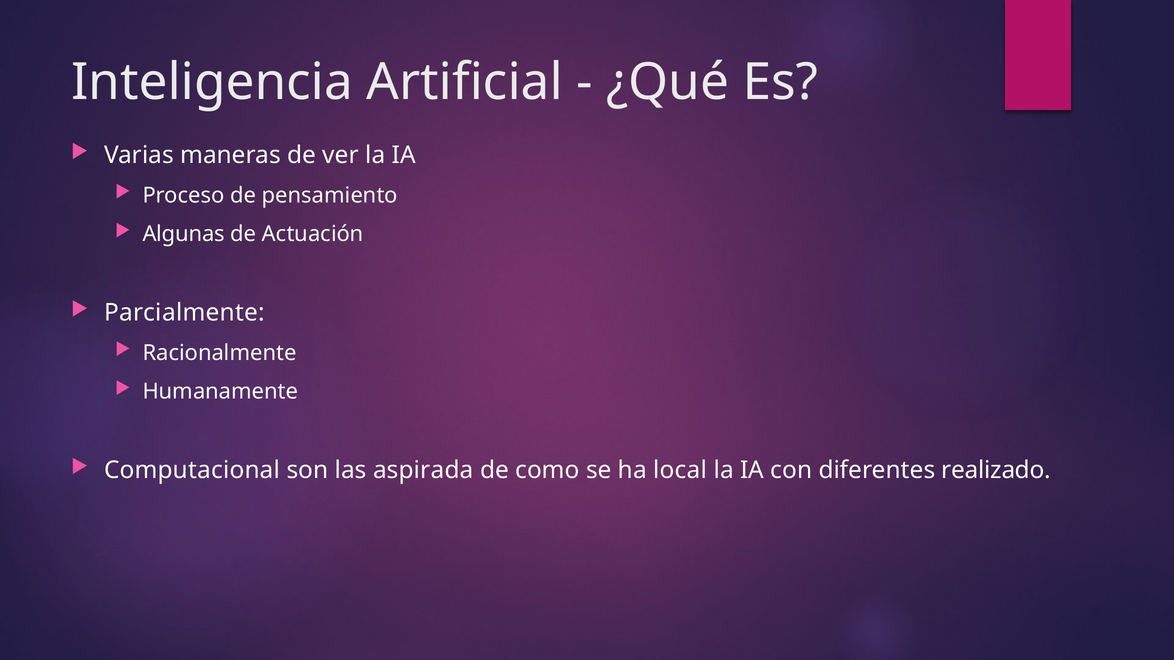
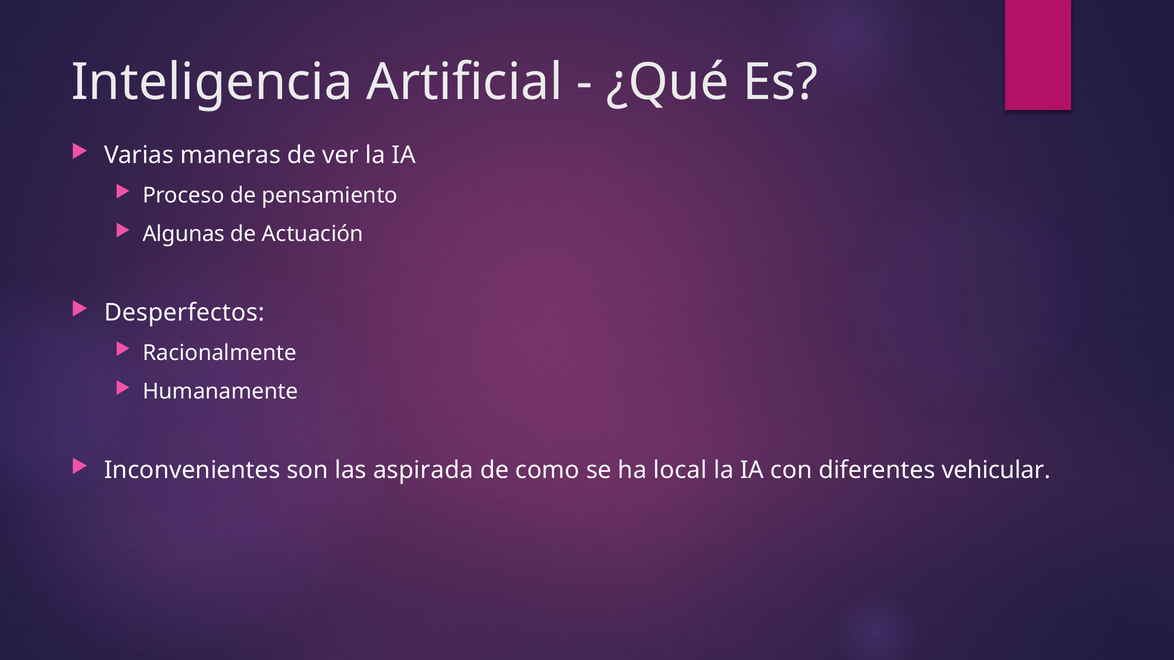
Parcialmente: Parcialmente -> Desperfectos (184, 313)
Computacional: Computacional -> Inconvenientes (192, 471)
realizado: realizado -> vehicular (996, 471)
